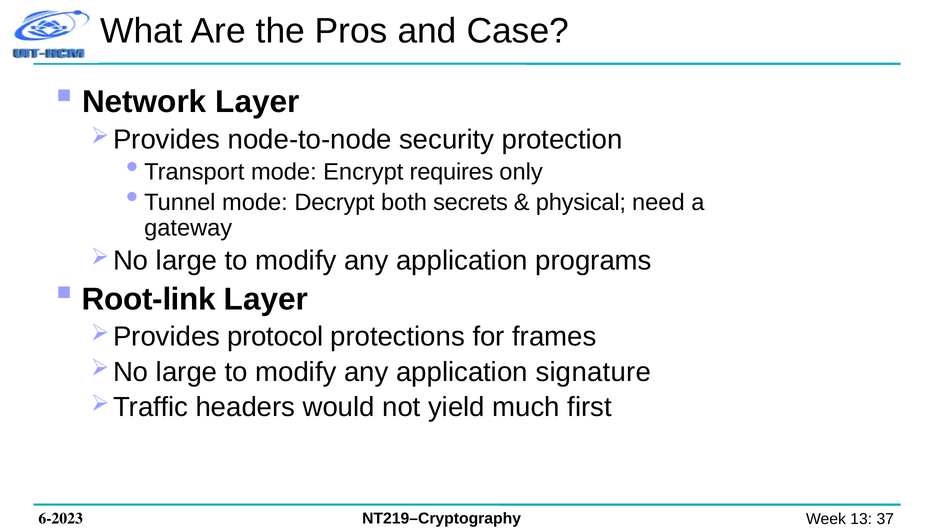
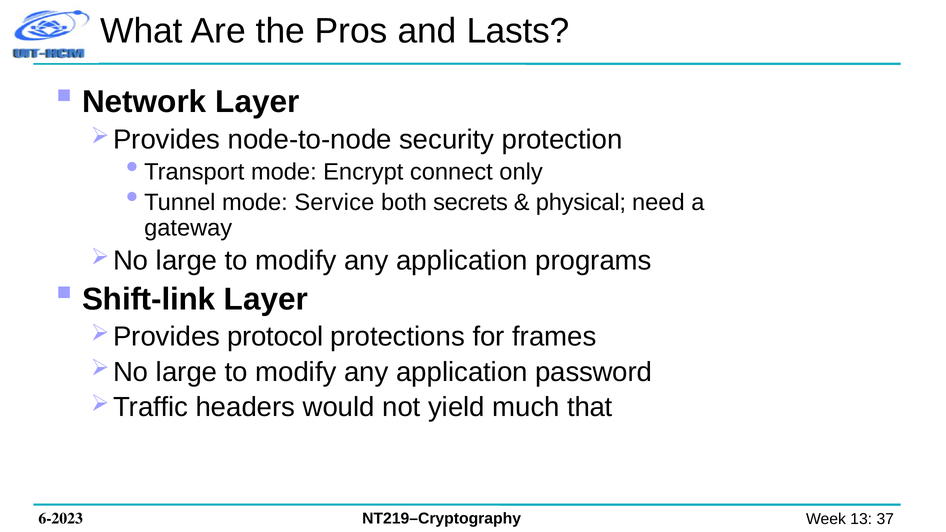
Case: Case -> Lasts (518, 31)
requires: requires -> connect (451, 172)
Decrypt: Decrypt -> Service (334, 202)
Root-link: Root-link -> Shift-link (149, 299)
signature: signature -> password (594, 372)
first: first -> that (590, 407)
